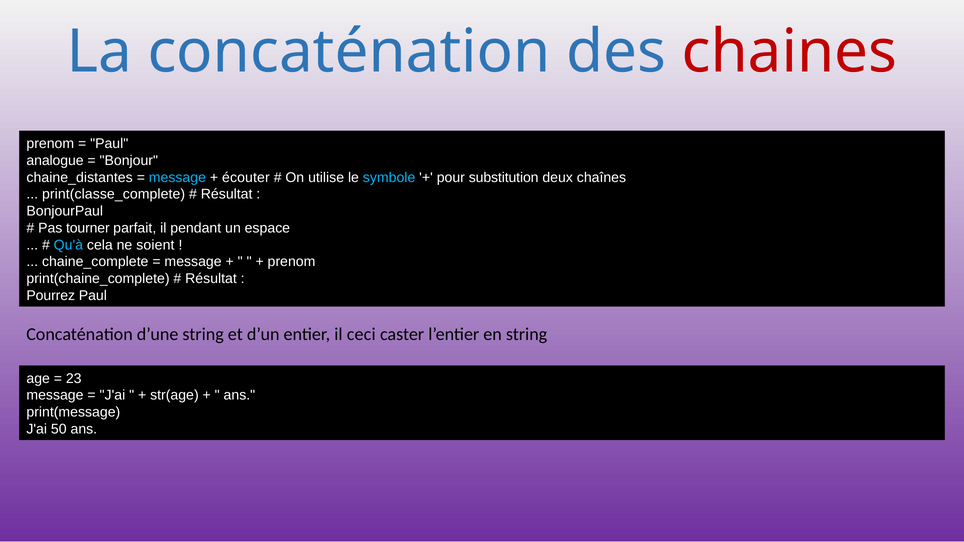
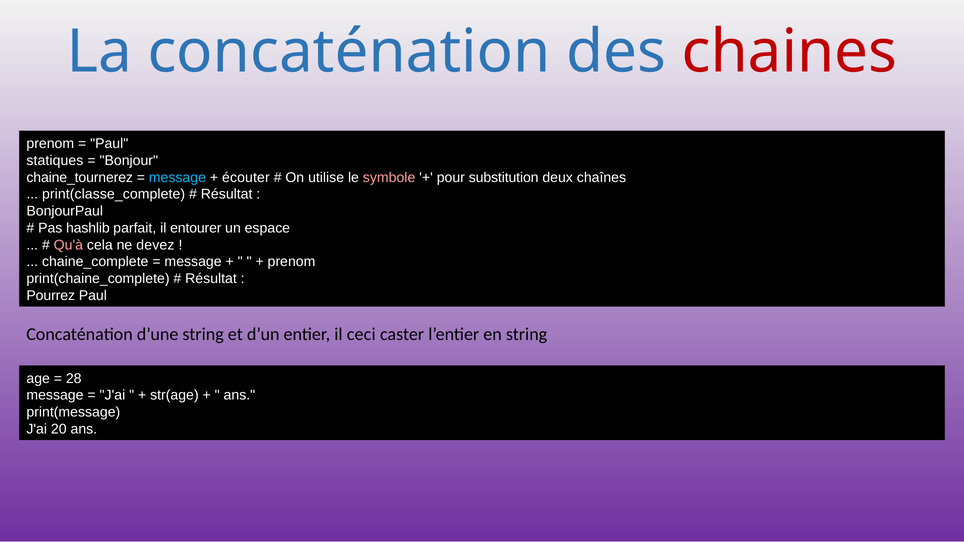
analogue: analogue -> statiques (55, 161)
chaine_distantes: chaine_distantes -> chaine_tournerez (80, 177)
symbole colour: light blue -> pink (389, 177)
tourner: tourner -> hashlib (88, 228)
pendant: pendant -> entourer (196, 228)
Qu'à colour: light blue -> pink (68, 245)
soient: soient -> devez (155, 245)
23: 23 -> 28 (74, 379)
50: 50 -> 20 (59, 429)
